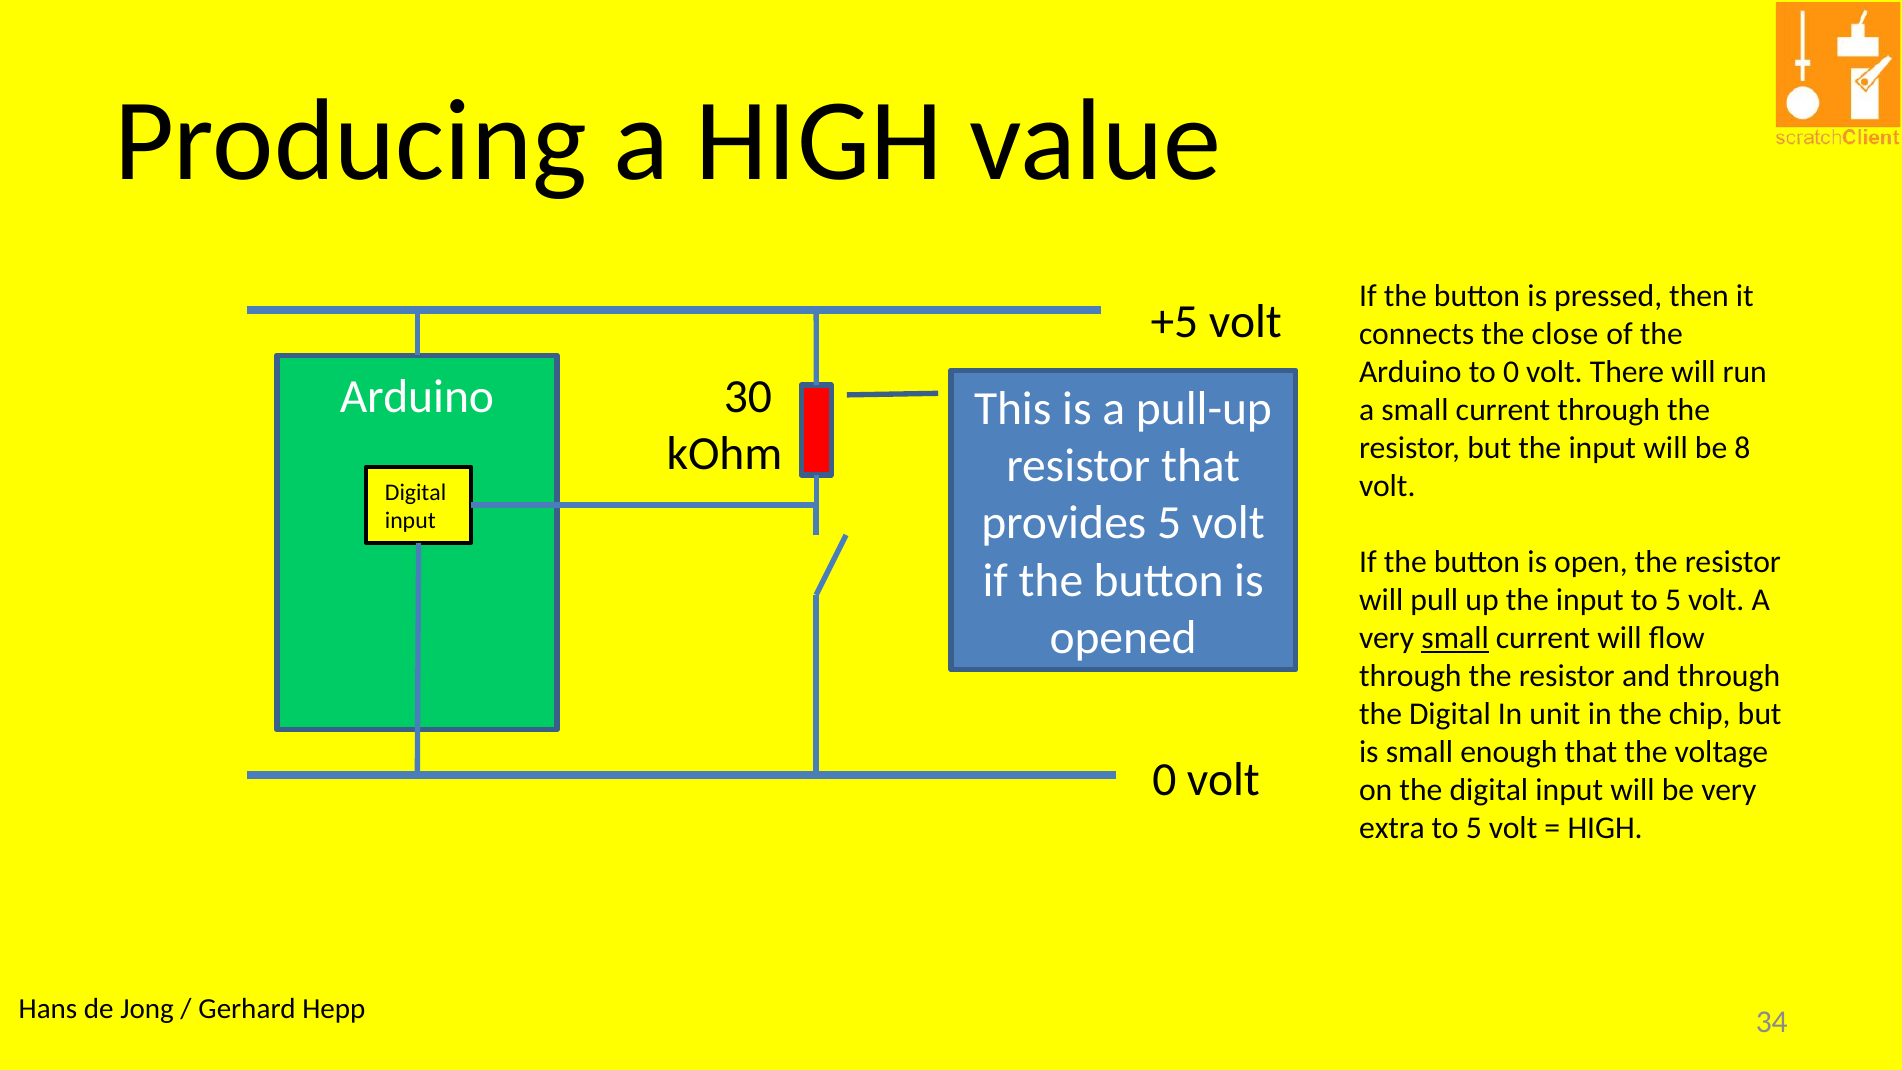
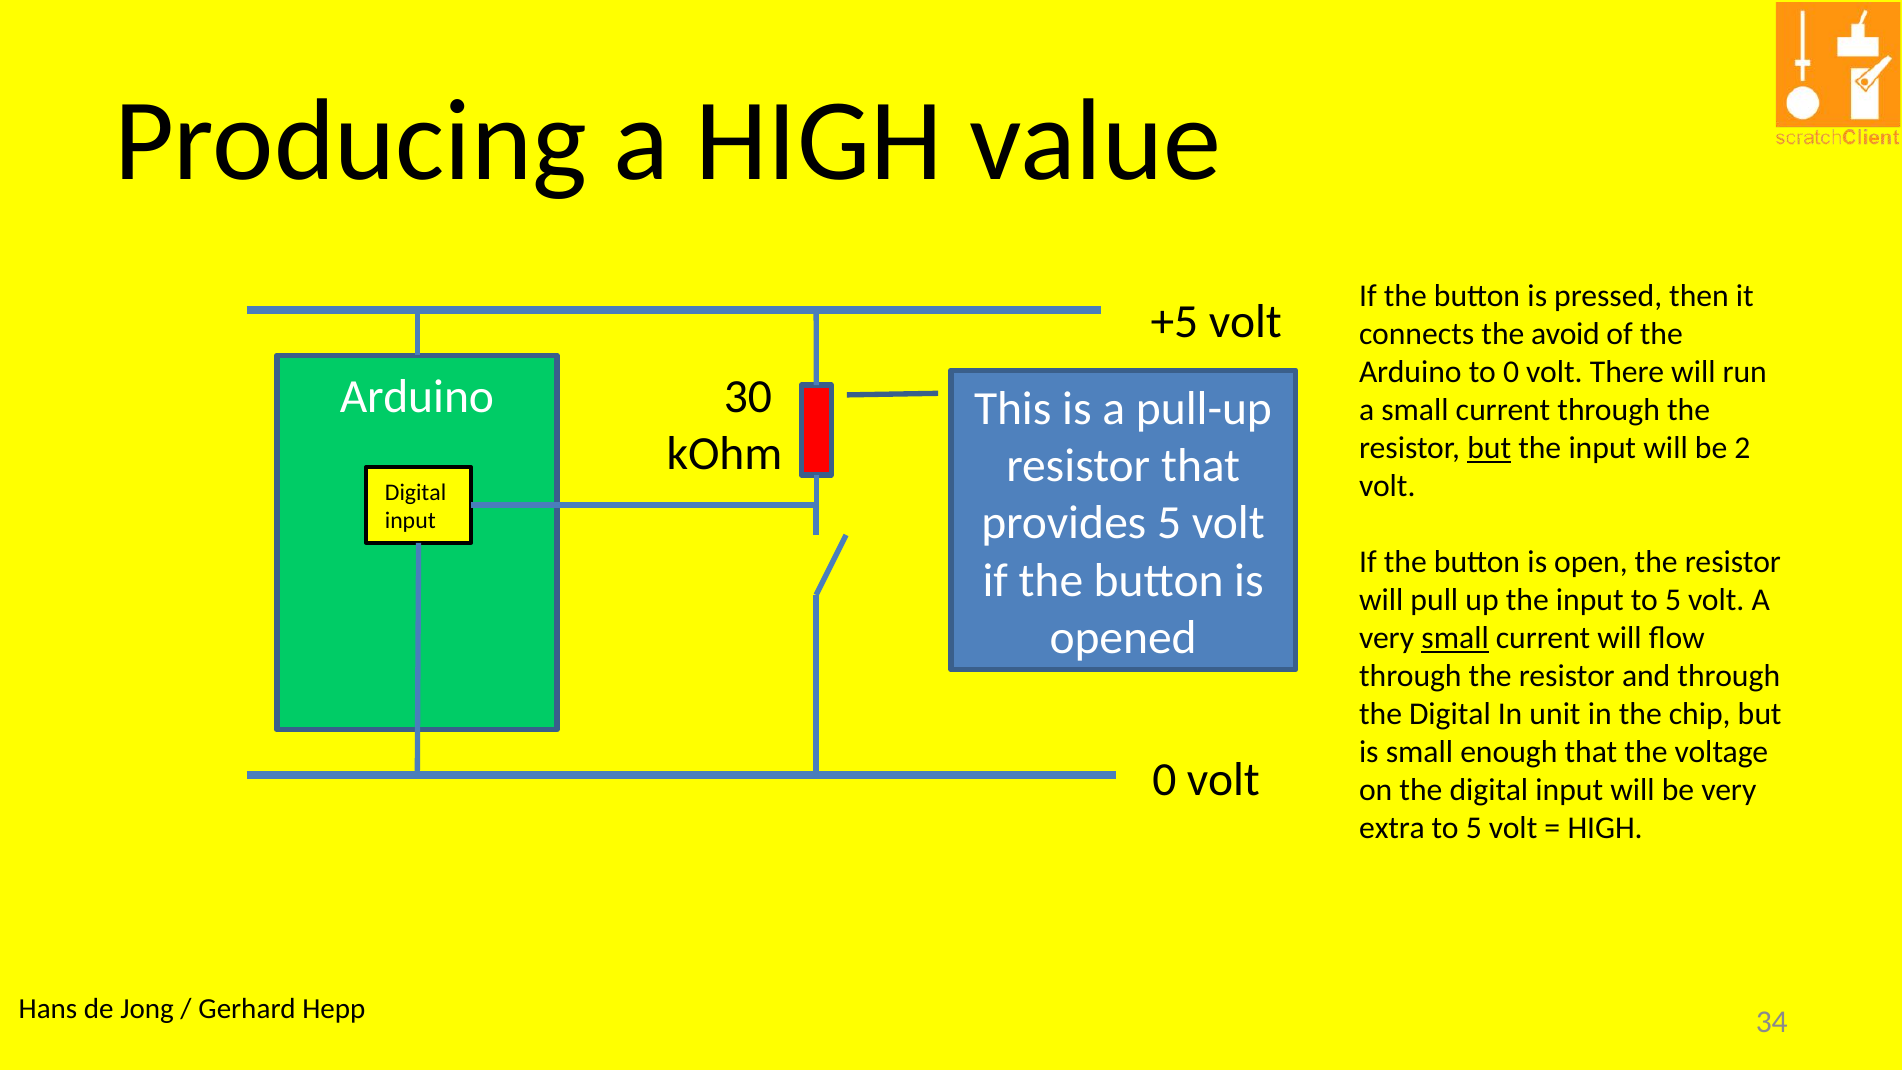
close: close -> avoid (1565, 334)
but underline: none -> present (1489, 448)
8: 8 -> 2 (1742, 448)
